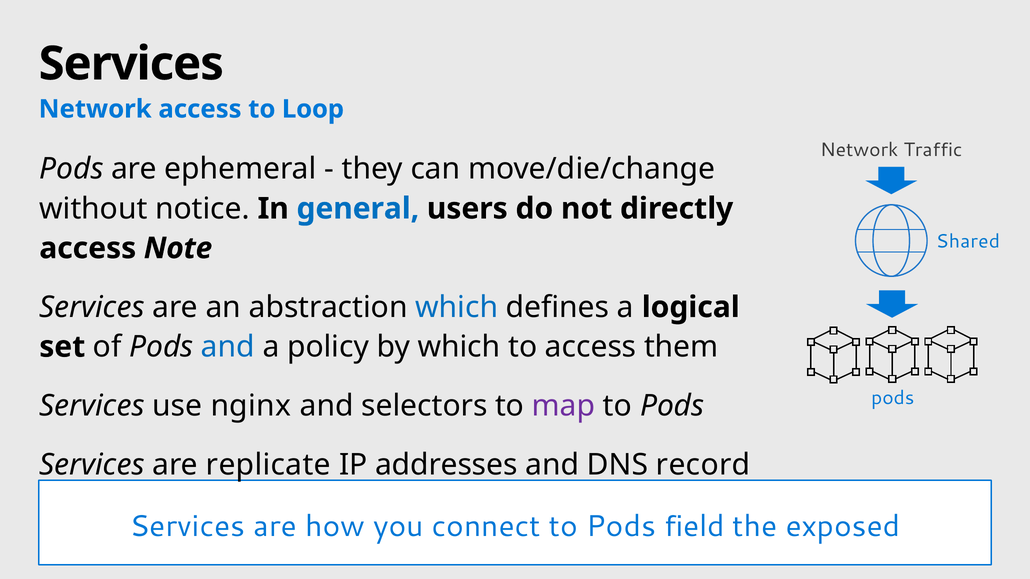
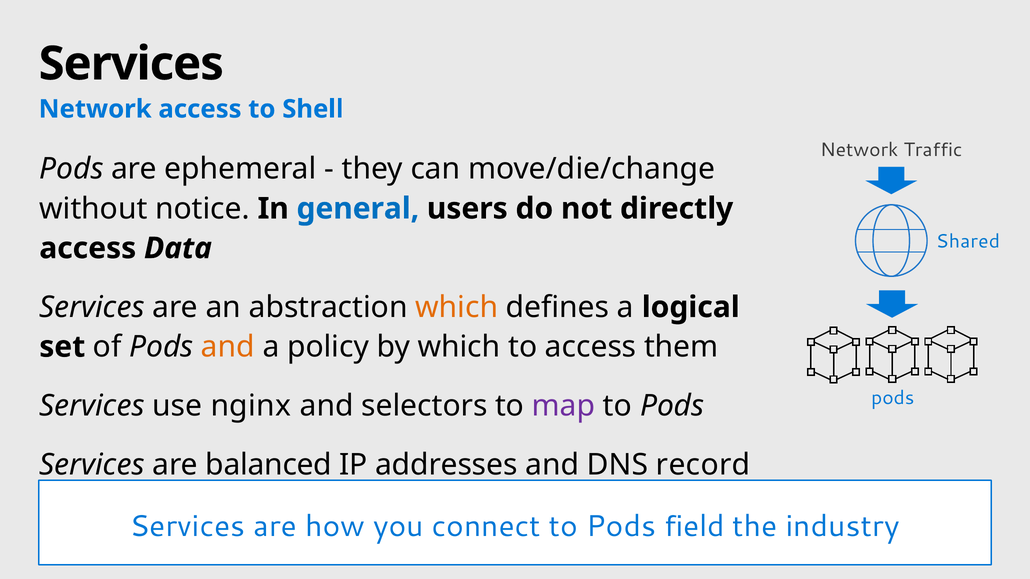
Loop: Loop -> Shell (313, 109)
Note: Note -> Data (178, 248)
which colour: blue -> orange (457, 307)
and colour: blue -> orange (228, 347)
replicate: replicate -> balanced (269, 465)
exposed: exposed -> industry (843, 527)
